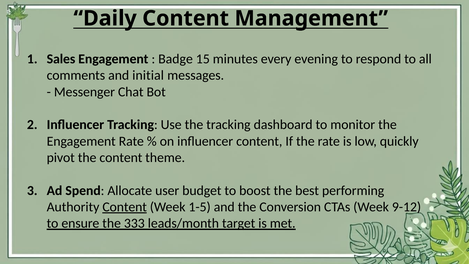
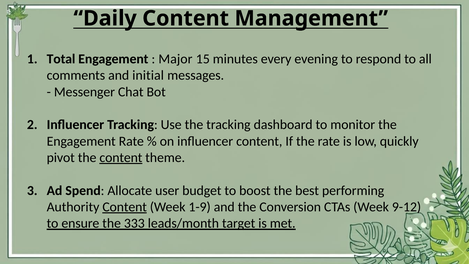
Sales: Sales -> Total (61, 59)
Badge: Badge -> Major (175, 59)
content underline: none -> present (121, 158)
1-5: 1-5 -> 1-9 (200, 207)
